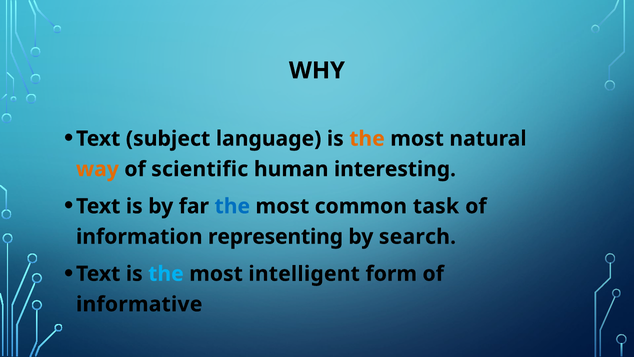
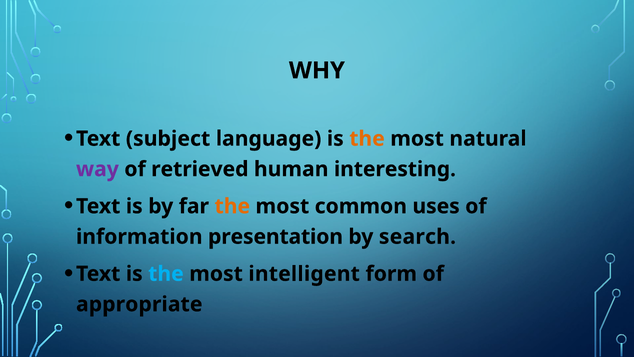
way colour: orange -> purple (97, 169)
scientific: scientific -> retrieved (200, 169)
the colour: blue -> orange (232, 206)
task: task -> uses (436, 206)
representing: representing -> presentation (276, 237)
informative: informative -> appropriate (139, 304)
